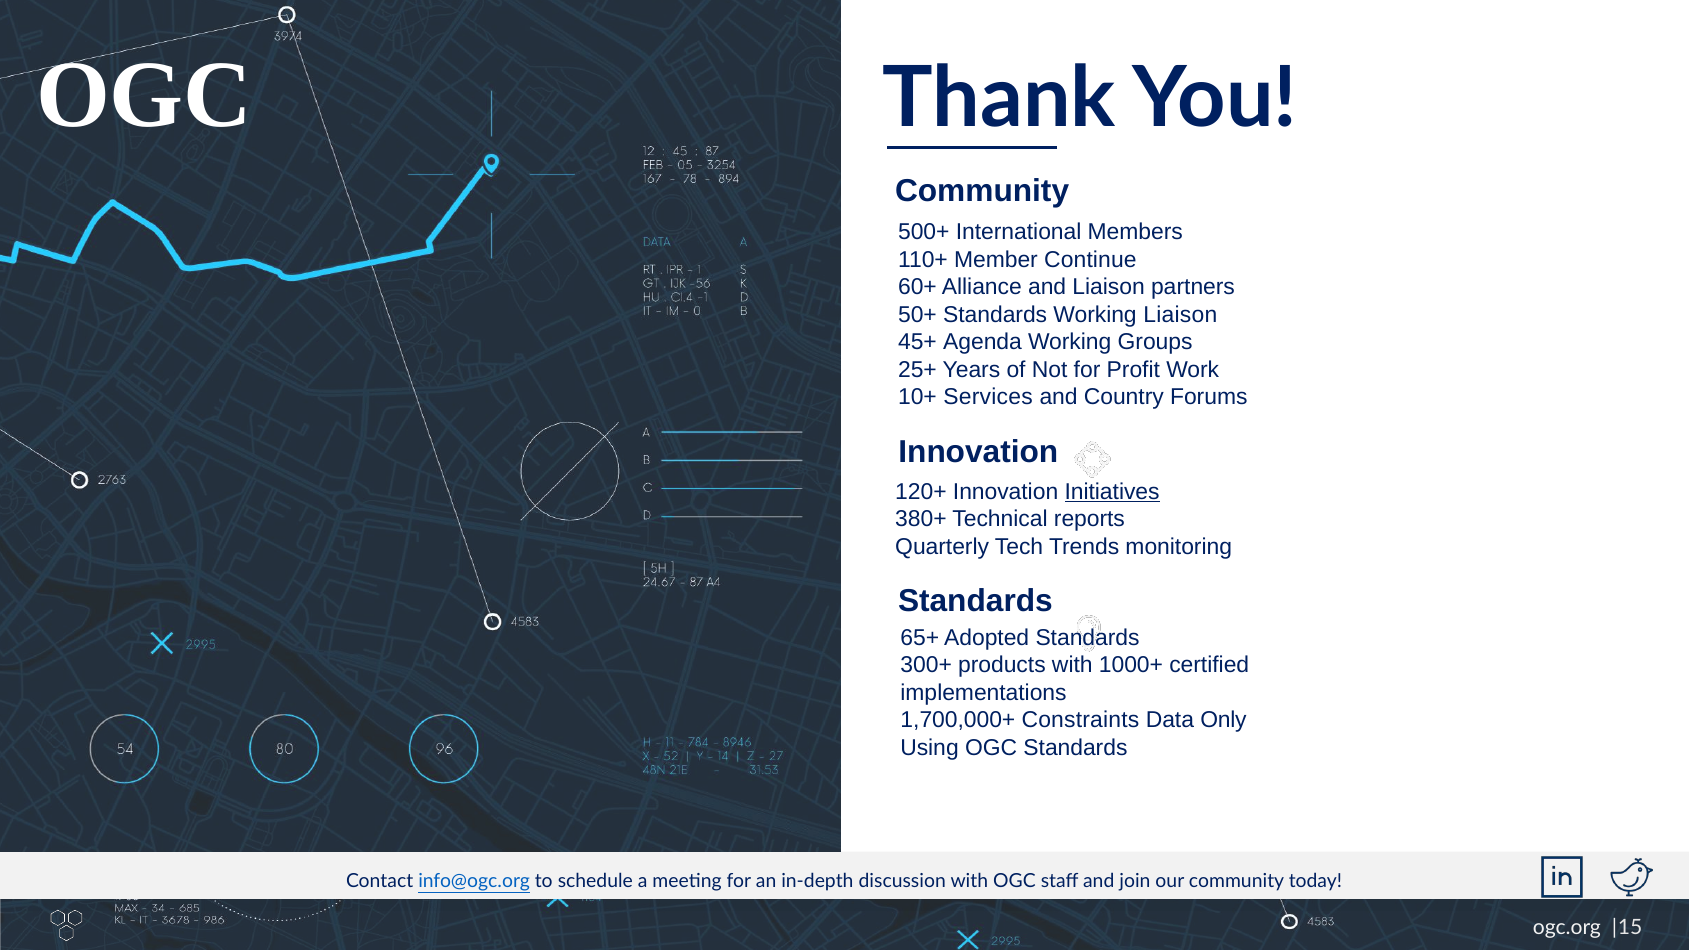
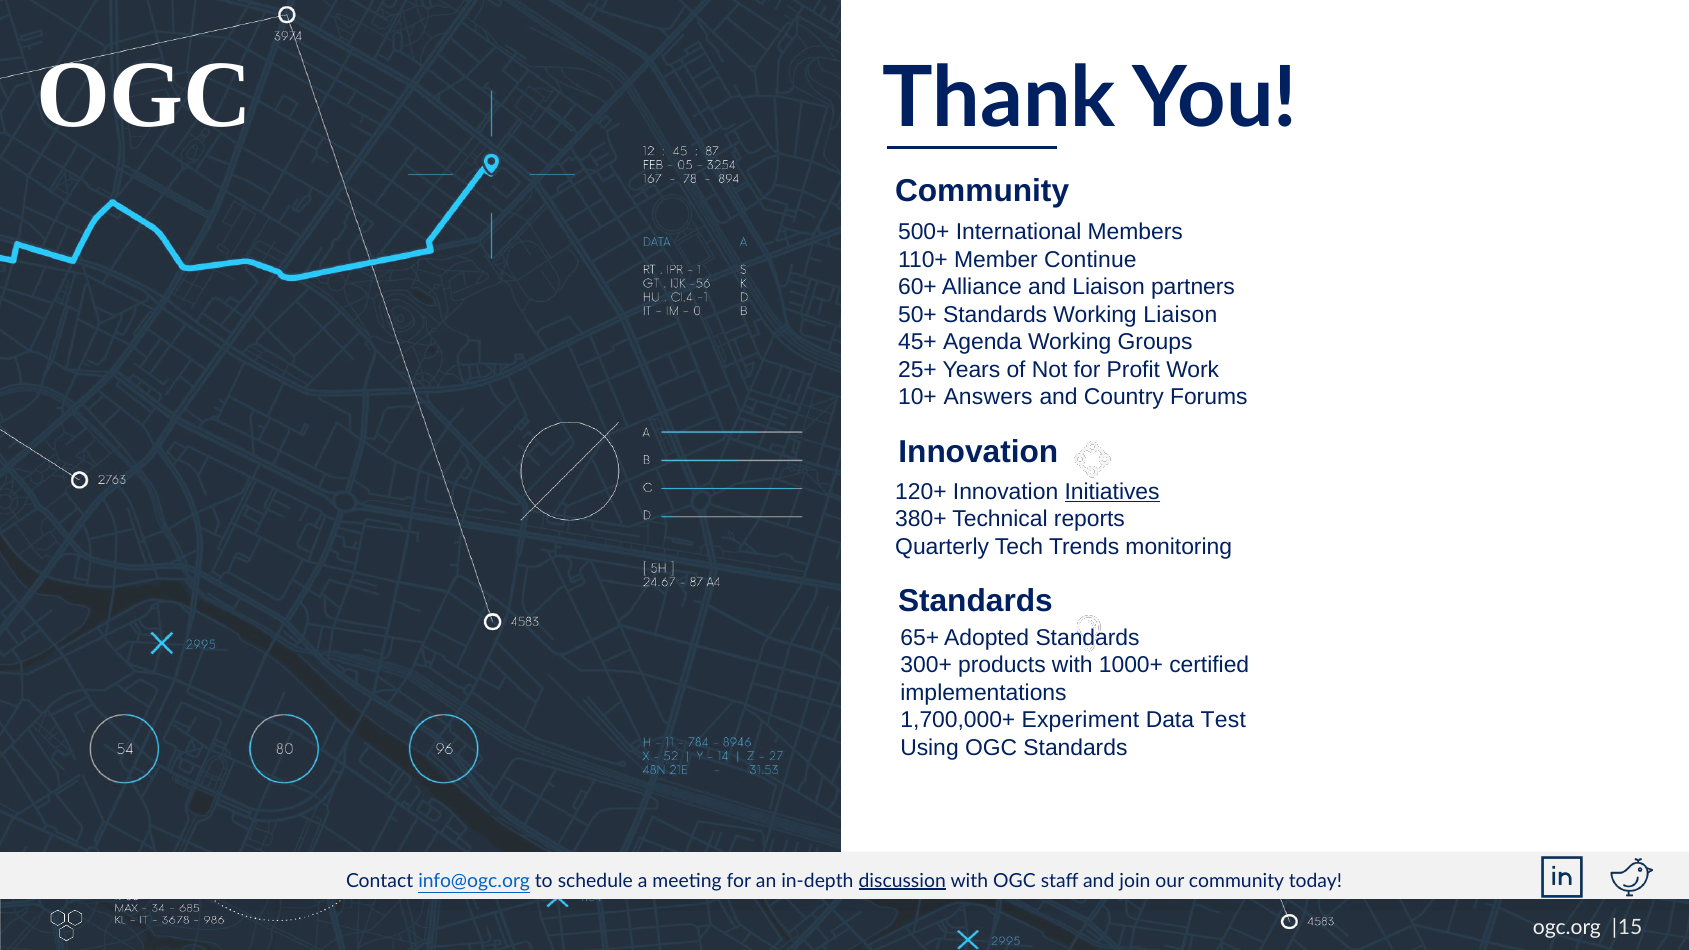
Services: Services -> Answers (988, 397)
Constraints: Constraints -> Experiment (1080, 720)
Only: Only -> Test (1223, 720)
discussion underline: none -> present (902, 881)
